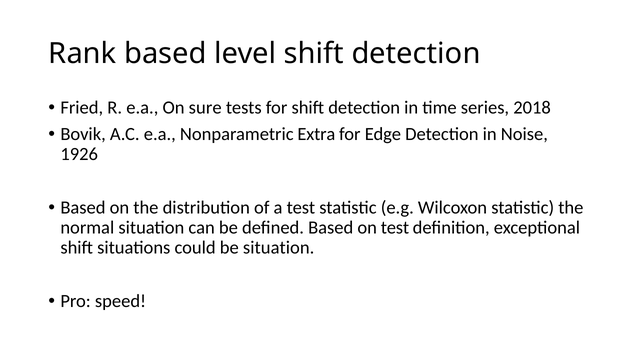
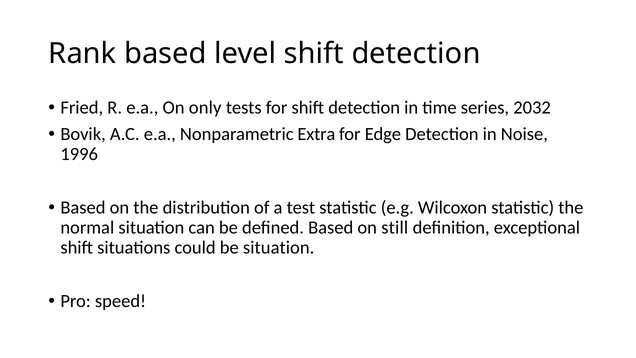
sure: sure -> only (205, 108)
2018: 2018 -> 2032 (532, 108)
1926: 1926 -> 1996 (79, 154)
on test: test -> still (395, 228)
